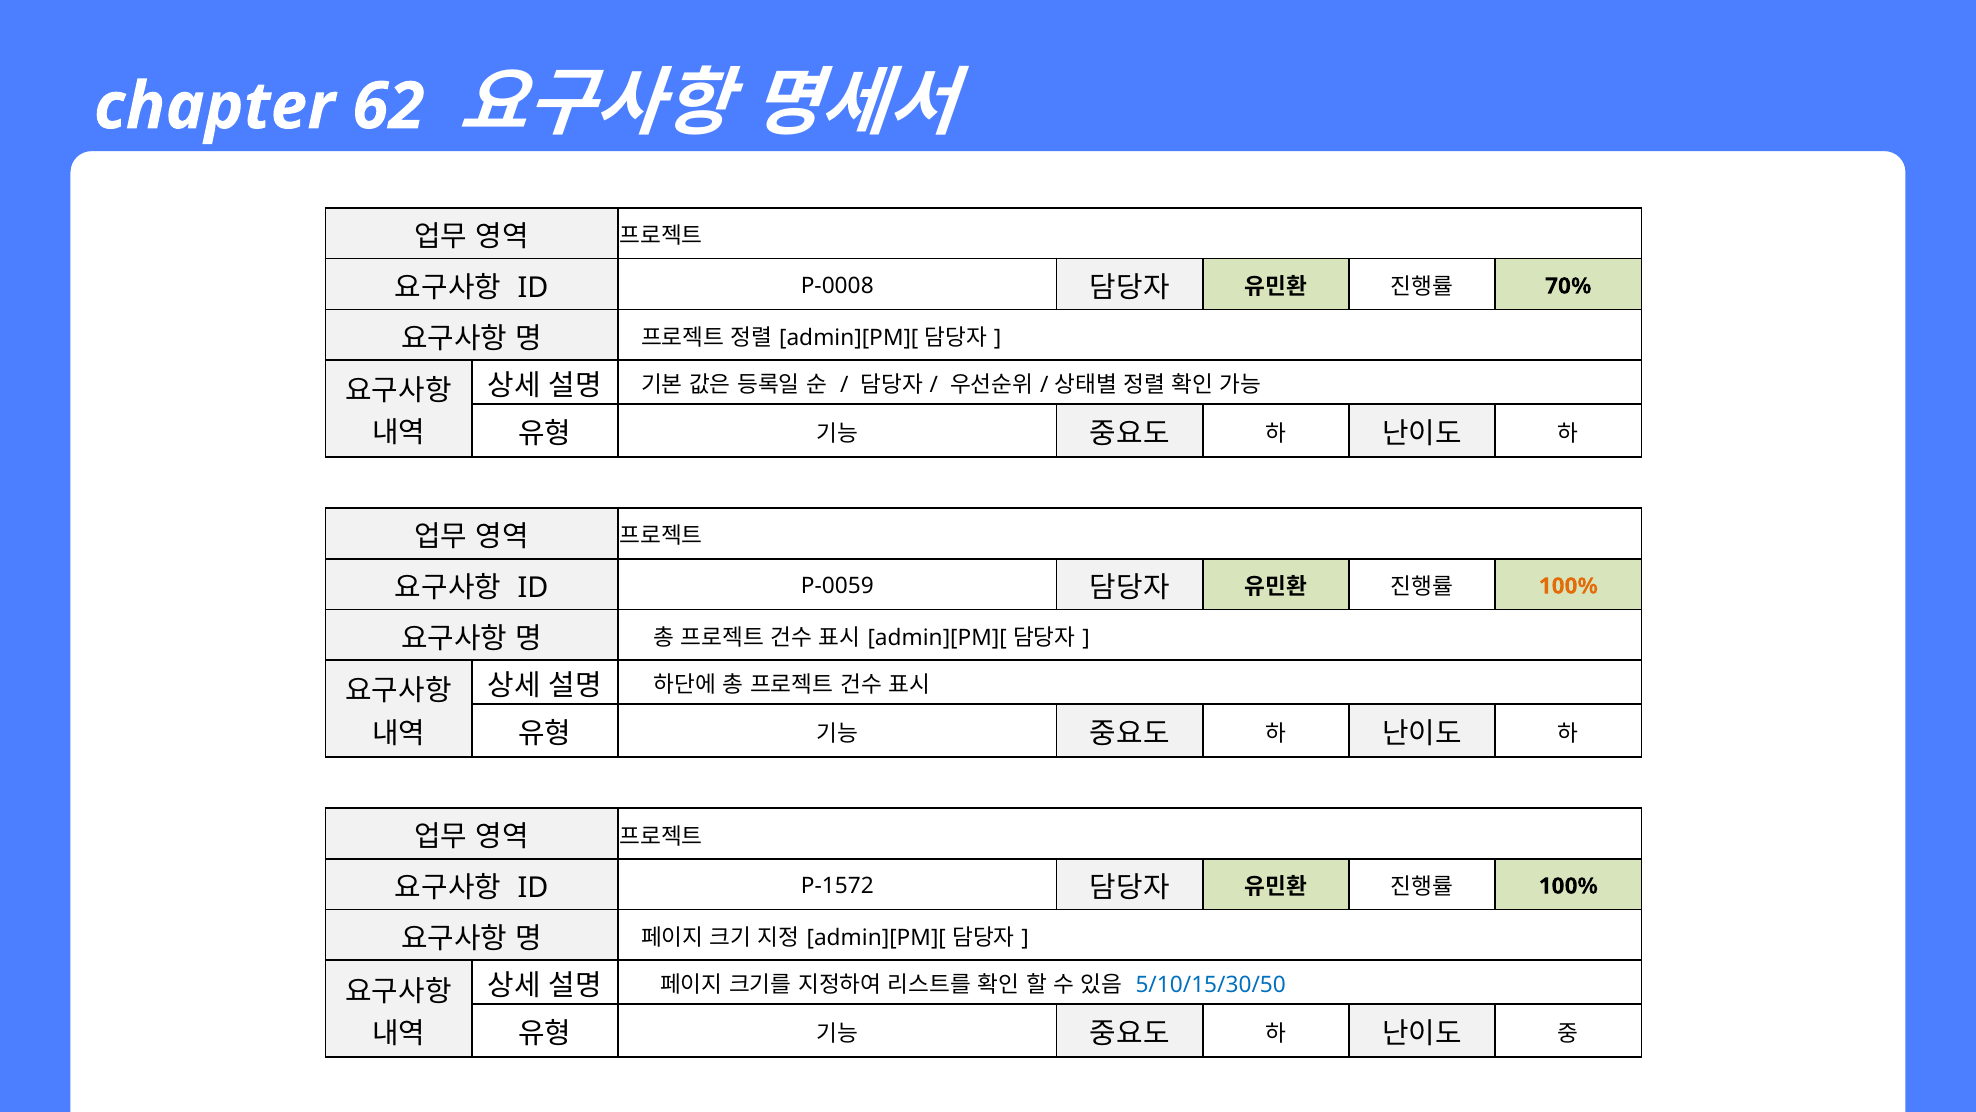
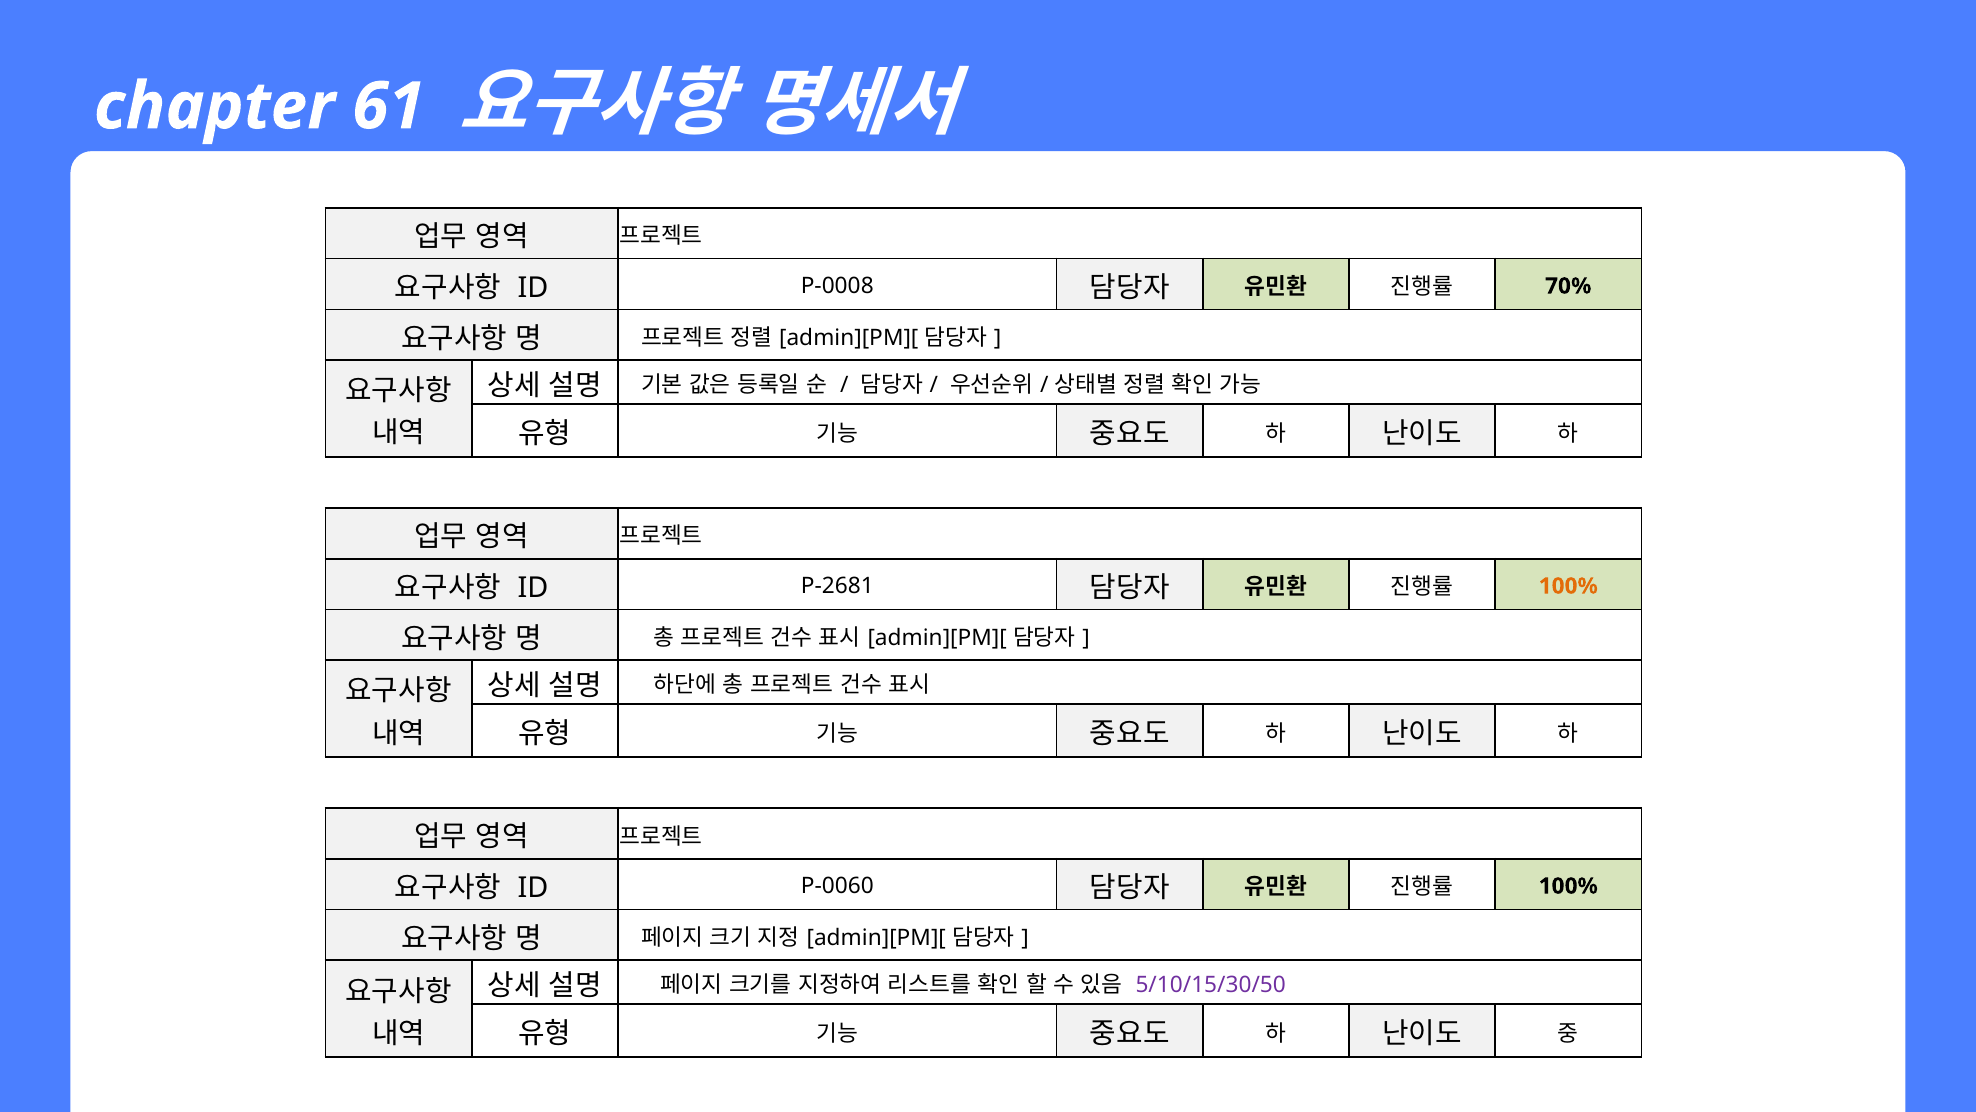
62: 62 -> 61 (388, 107)
P-0059: P-0059 -> P-2681 (837, 586)
P-1572: P-1572 -> P-0060 (837, 886)
5/10/15/30/50 colour: blue -> purple (1211, 985)
